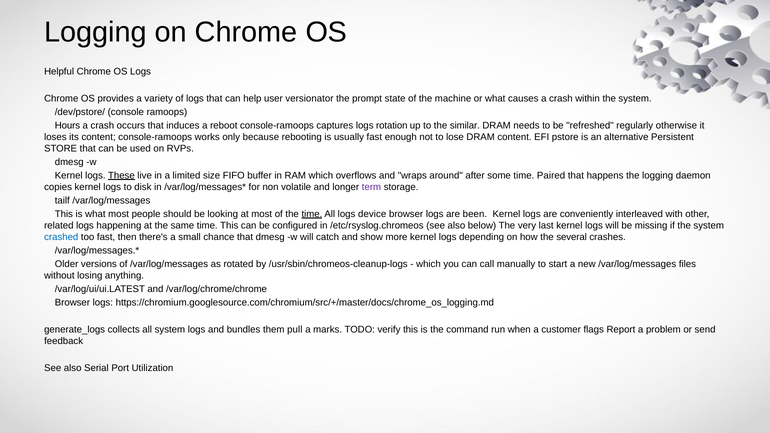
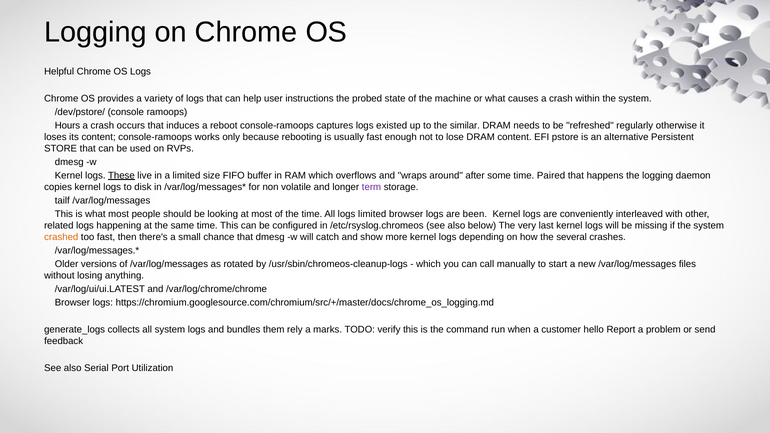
versionator: versionator -> instructions (310, 98)
prompt: prompt -> probed (367, 98)
rotation: rotation -> existed (392, 125)
time underline: present -> none (312, 214)
logs device: device -> limited (372, 214)
crashed colour: blue -> orange (61, 237)
pull: pull -> rely (295, 329)
flags: flags -> hello (594, 329)
